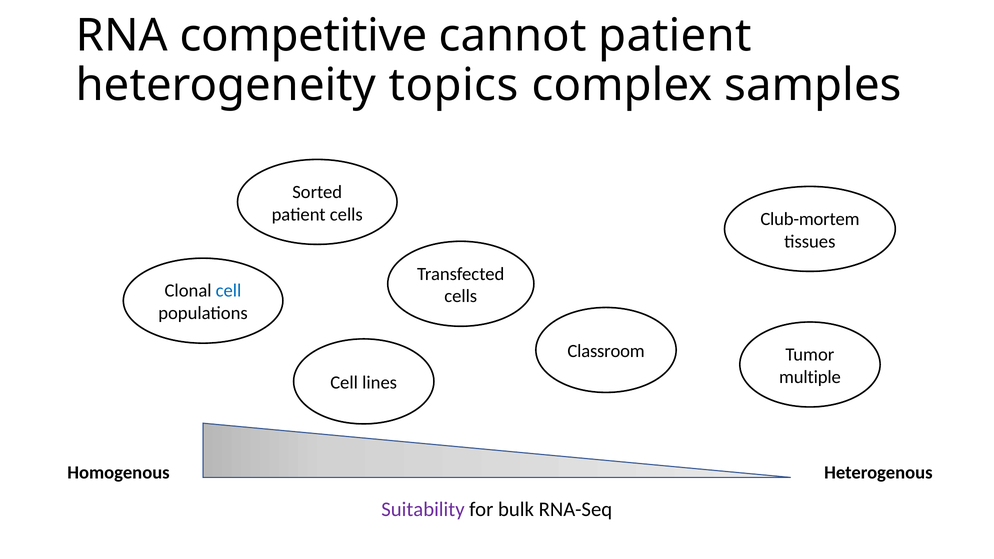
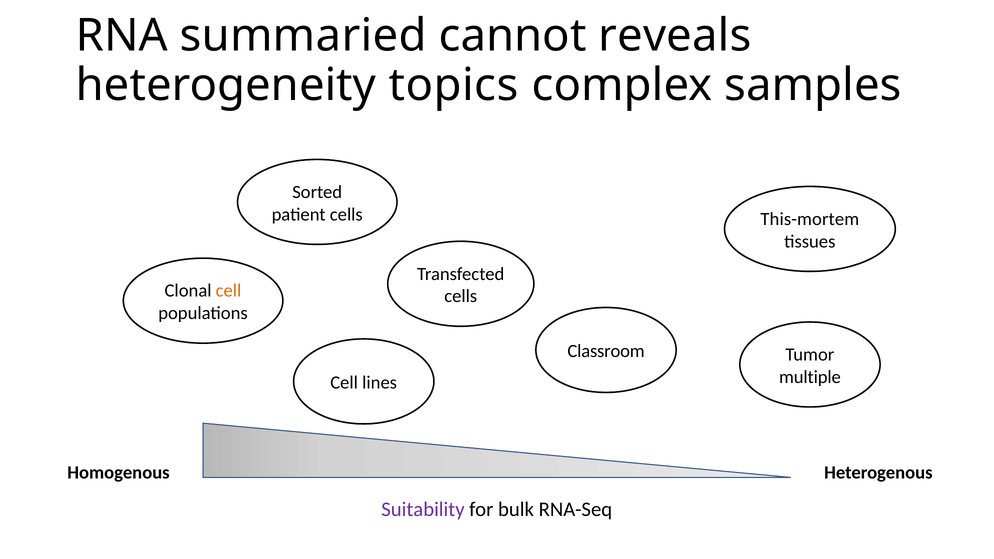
competitive: competitive -> summaried (303, 36)
cannot patient: patient -> reveals (675, 36)
Club-mortem: Club-mortem -> This-mortem (810, 219)
cell colour: blue -> orange (229, 291)
